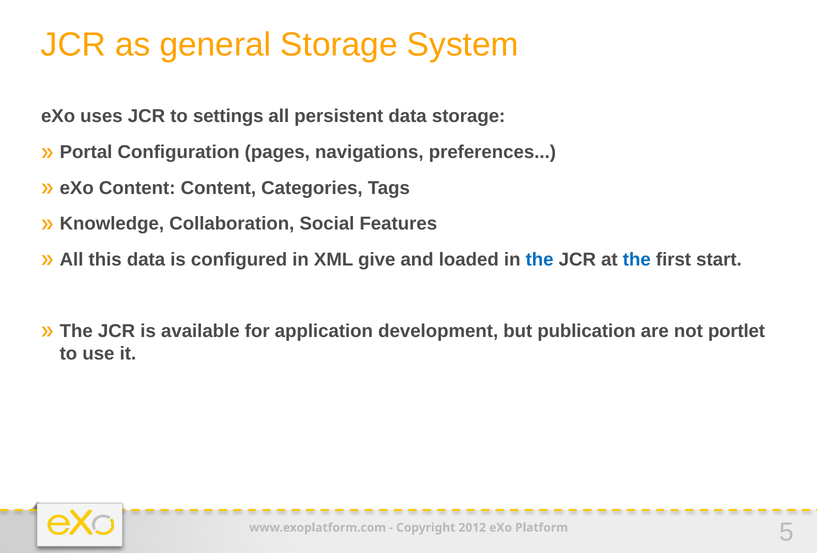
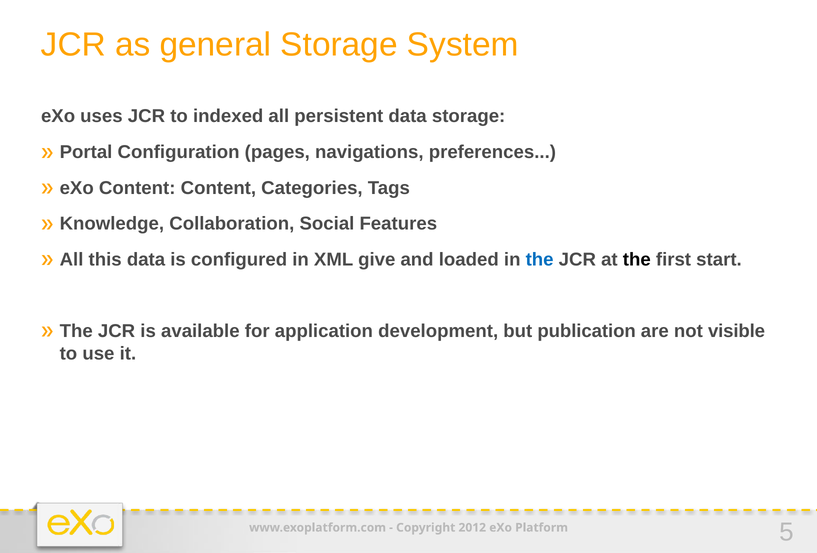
settings: settings -> indexed (228, 116)
the colour: blue -> black (637, 260)
portlet: portlet -> visible (737, 331)
